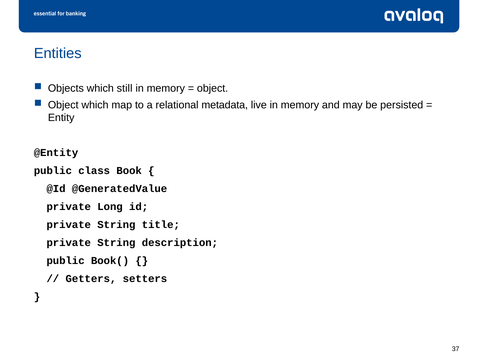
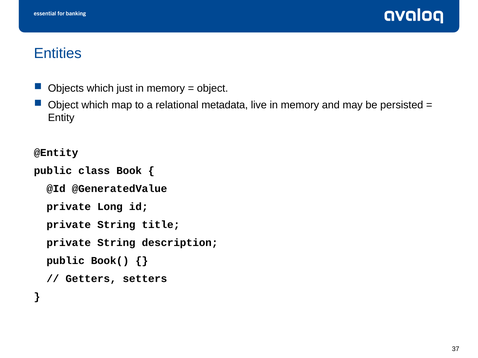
still: still -> just (125, 89)
